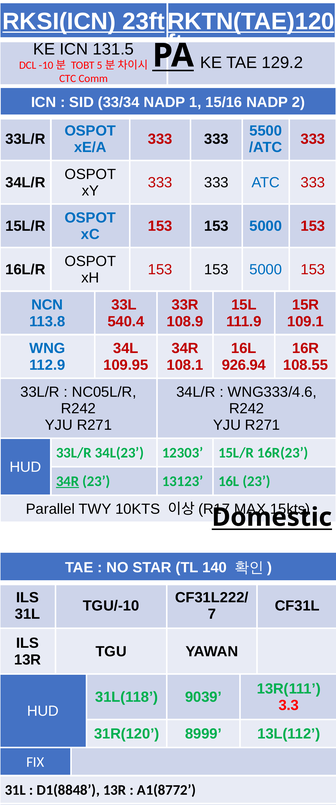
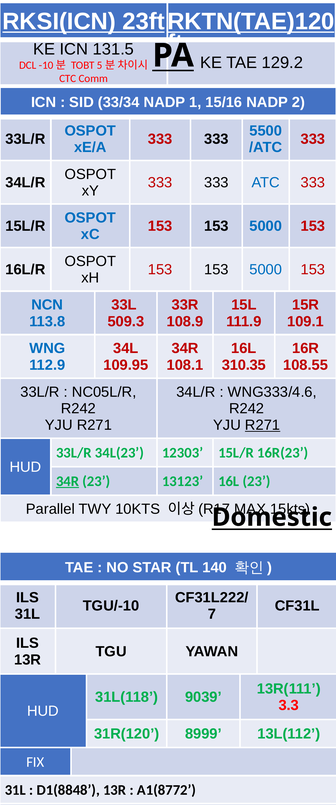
540.4: 540.4 -> 509.3 (126, 321)
926.94: 926.94 -> 310.35 (244, 364)
R271 underline: none -> present (263, 424)
